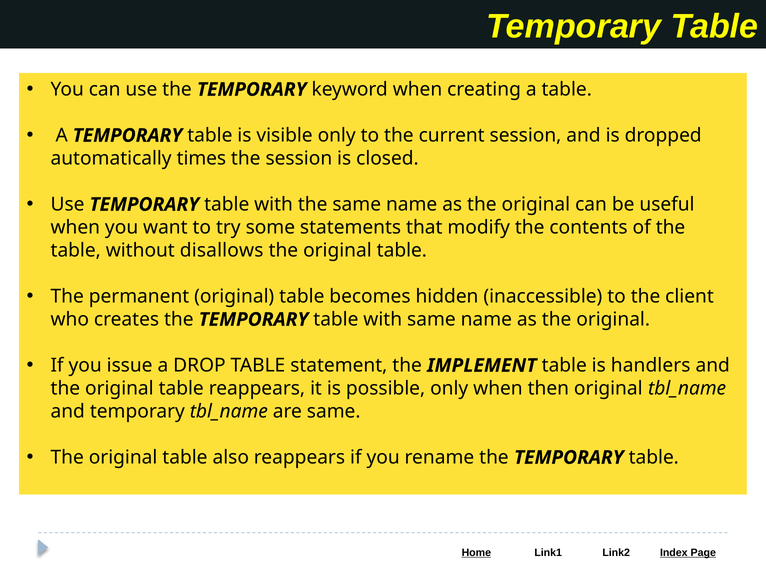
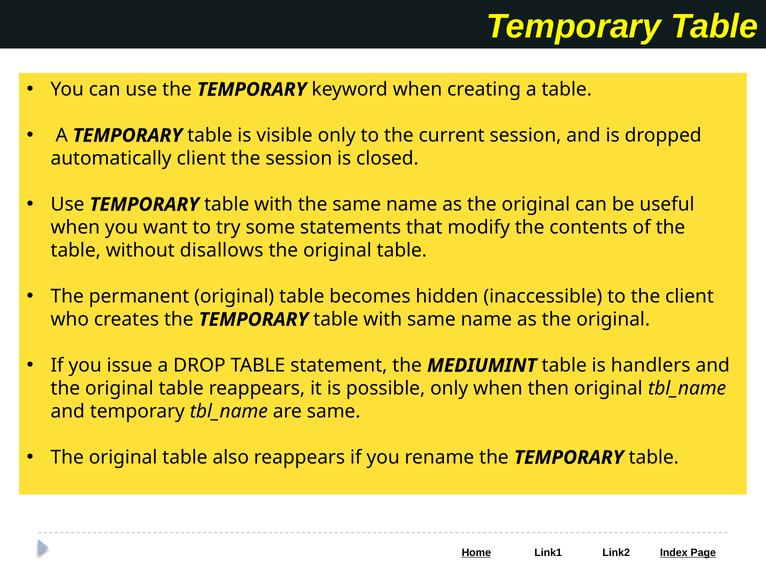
automatically times: times -> client (201, 158)
IMPLEMENT: IMPLEMENT -> MEDIUMINT (482, 365)
